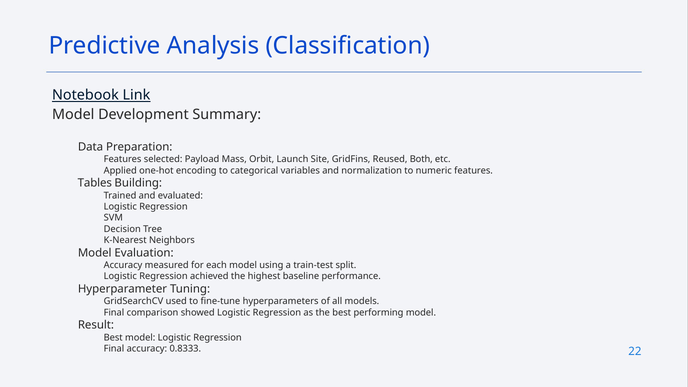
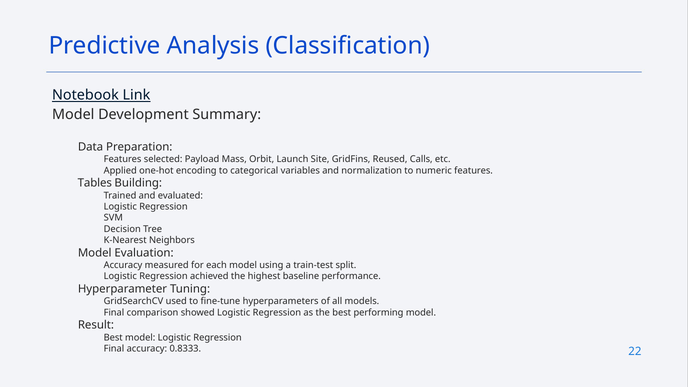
Both: Both -> Calls (421, 159)
